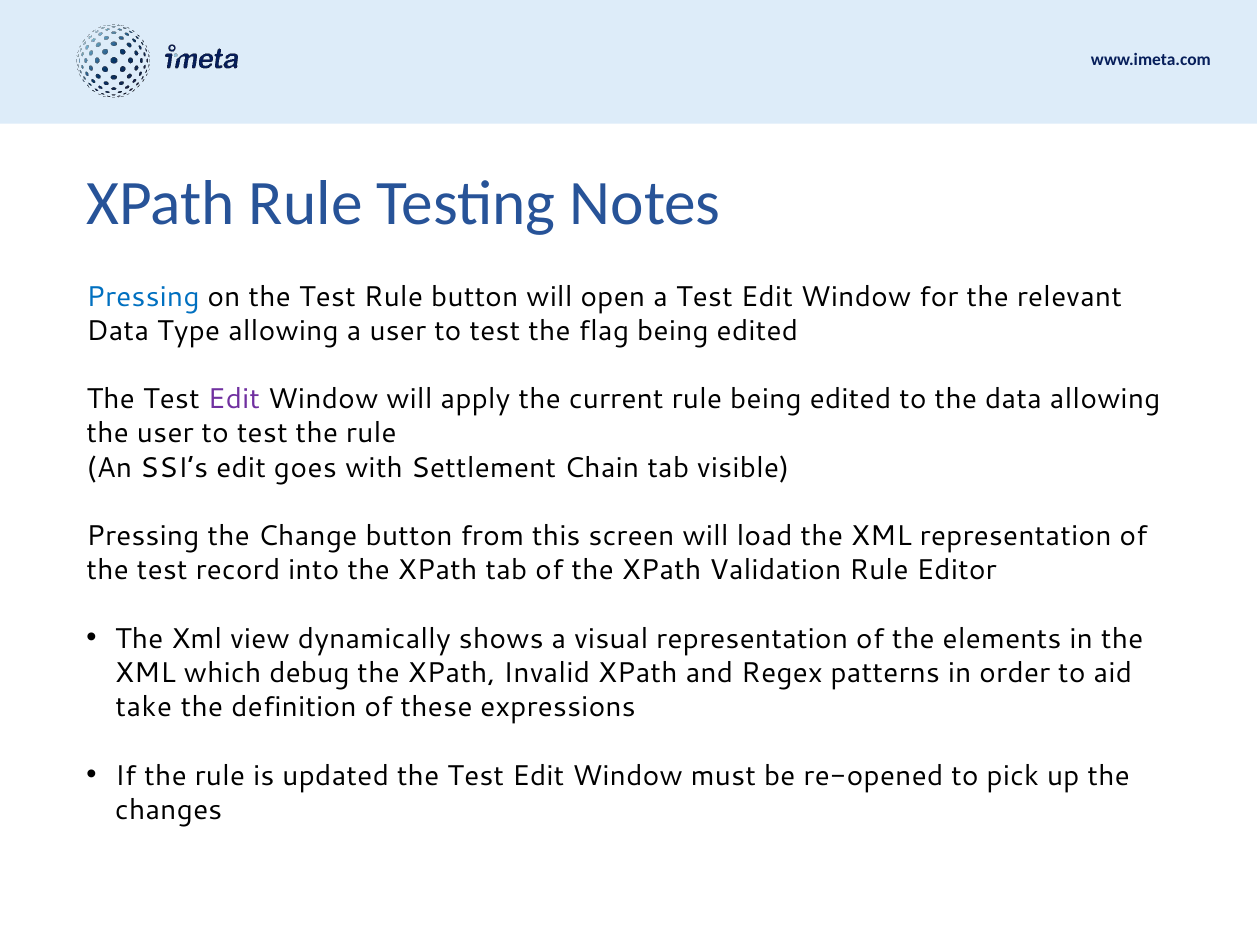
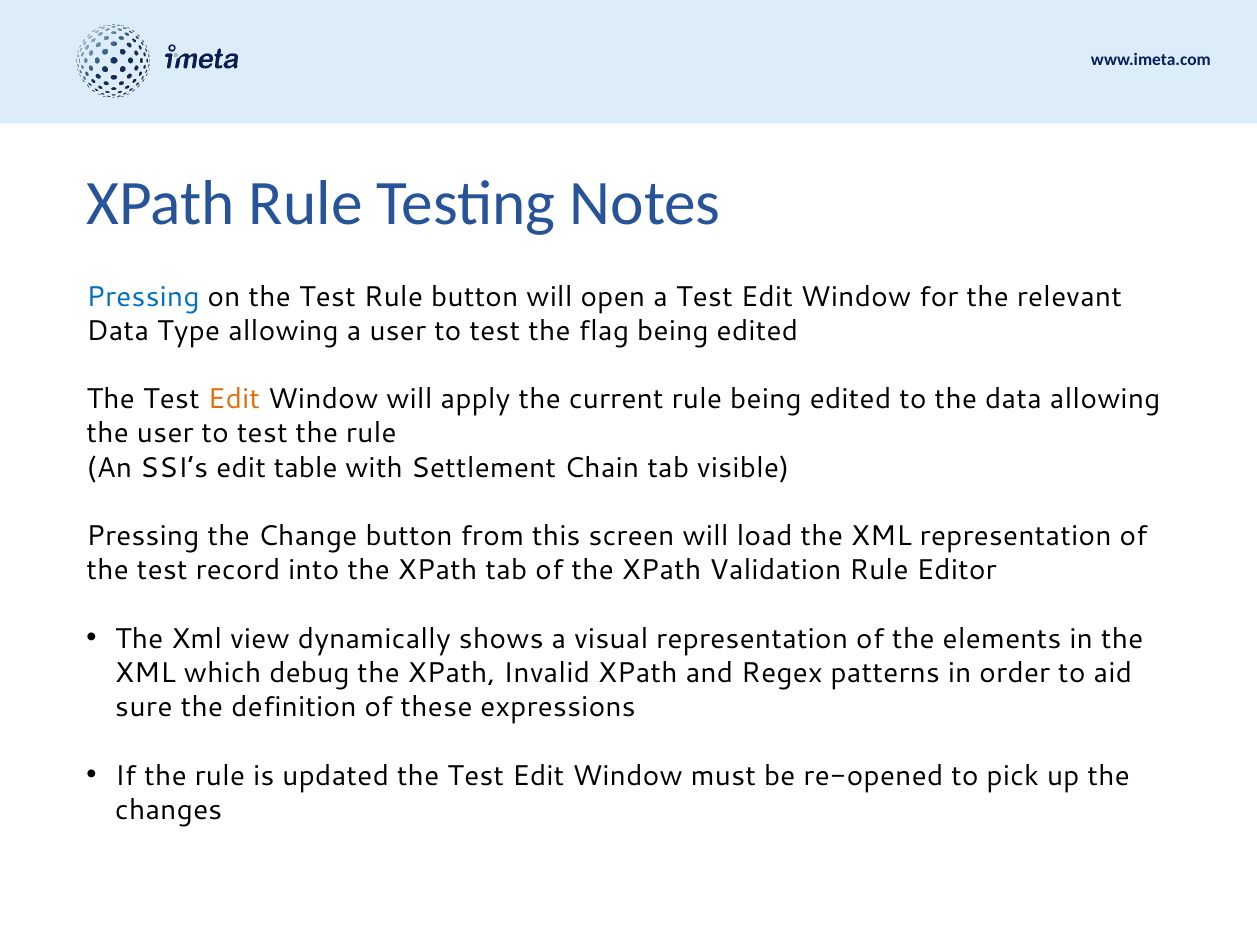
Edit colour: purple -> orange (234, 399)
goes: goes -> table (306, 468)
take: take -> sure (144, 707)
